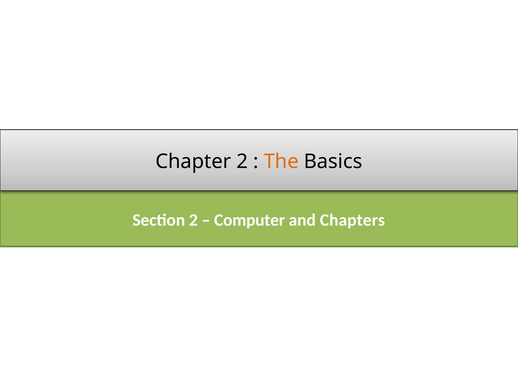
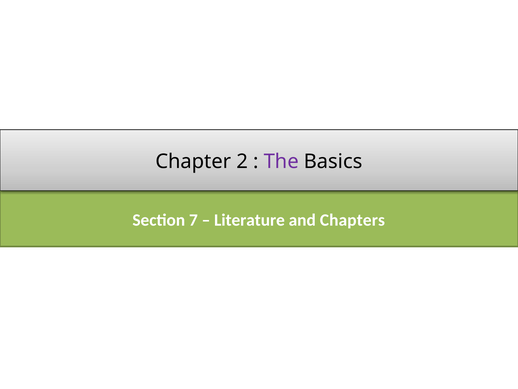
The colour: orange -> purple (281, 161)
Section 2: 2 -> 7 (193, 220)
Computer: Computer -> Literature (249, 220)
